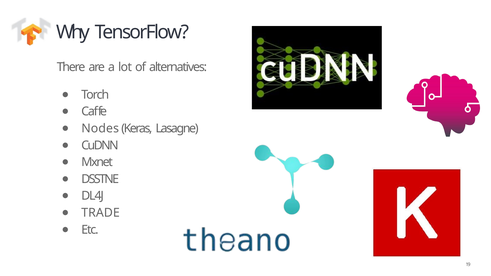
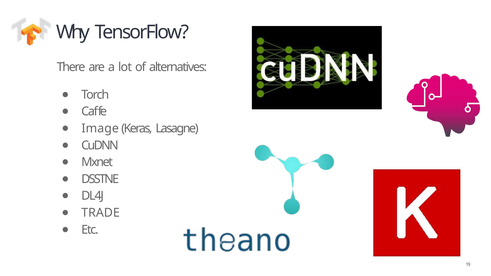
Nodes: Nodes -> Image (100, 129)
